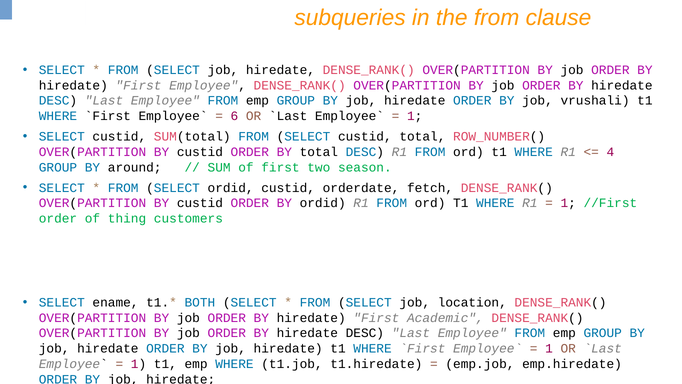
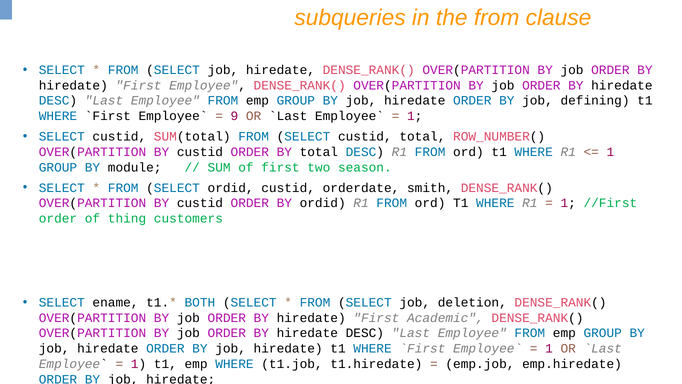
vrushali: vrushali -> defining (595, 101)
6: 6 -> 9 (234, 116)
4: 4 -> 1 (610, 152)
around: around -> module (135, 167)
fetch: fetch -> smith (430, 188)
location: location -> deletion (472, 302)
